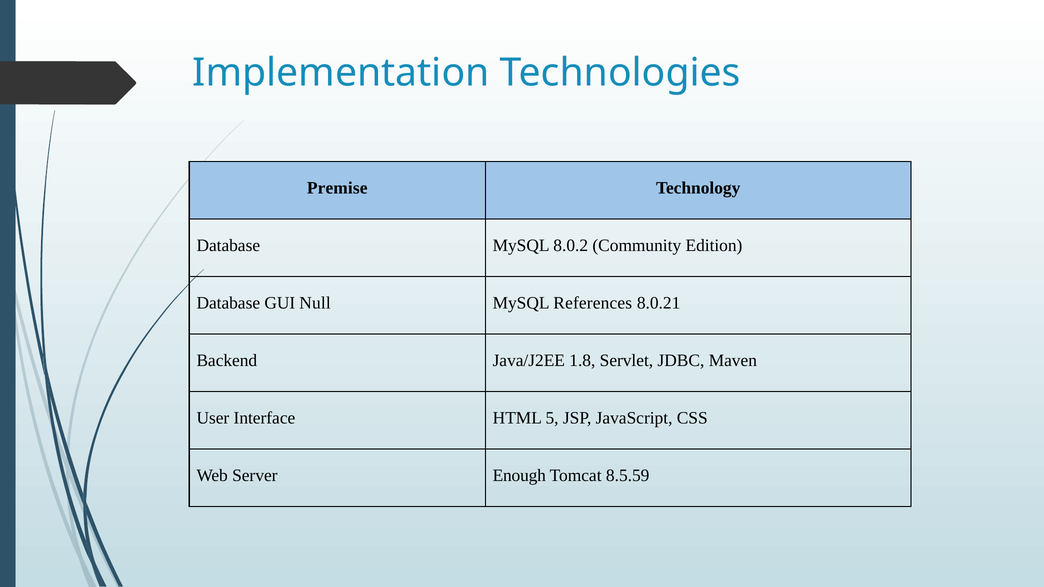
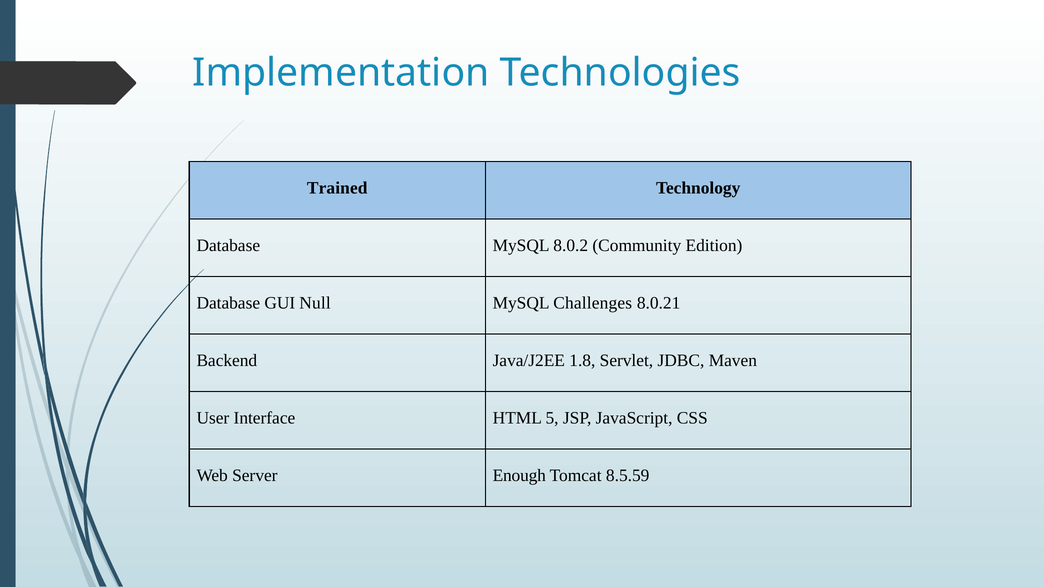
Premise: Premise -> Trained (337, 188)
References: References -> Challenges (593, 303)
